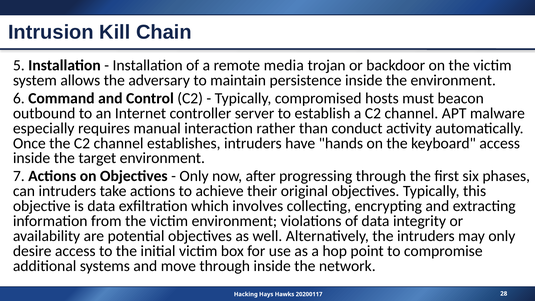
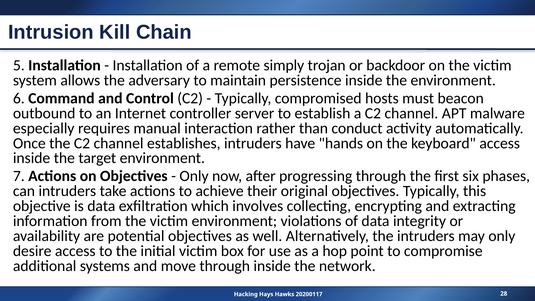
media: media -> simply (284, 65)
